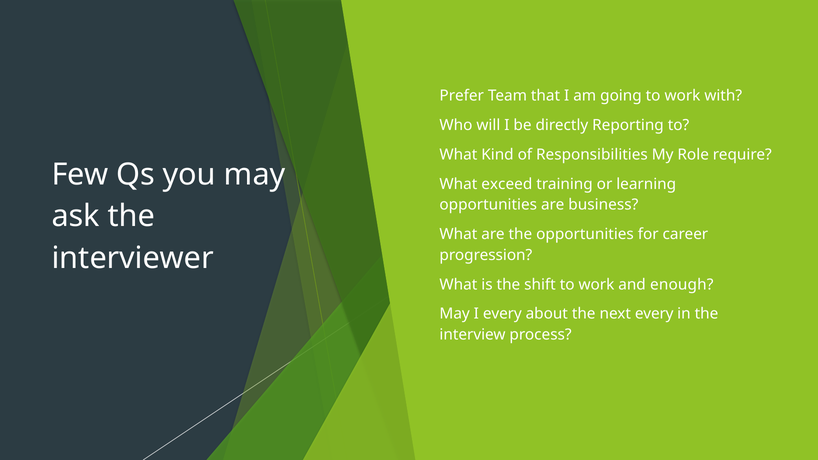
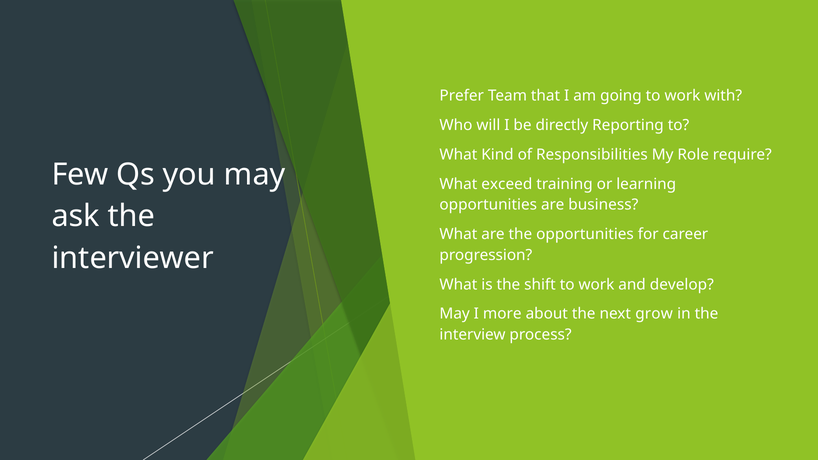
enough: enough -> develop (682, 285)
I every: every -> more (502, 314)
next every: every -> grow (654, 314)
